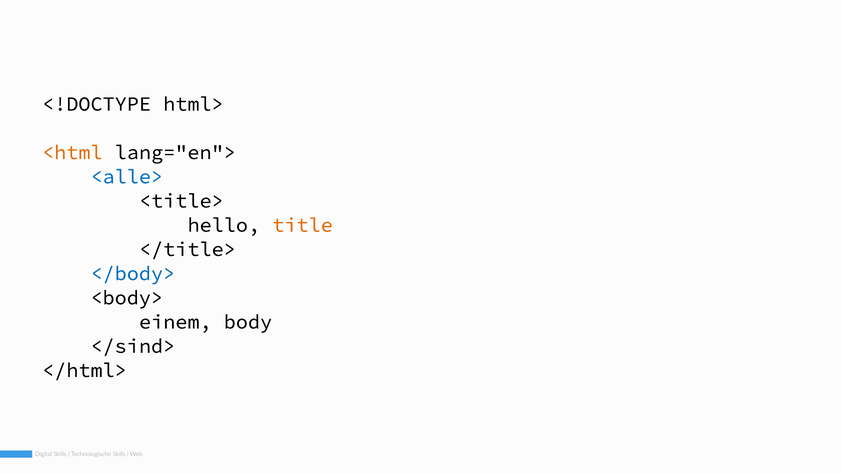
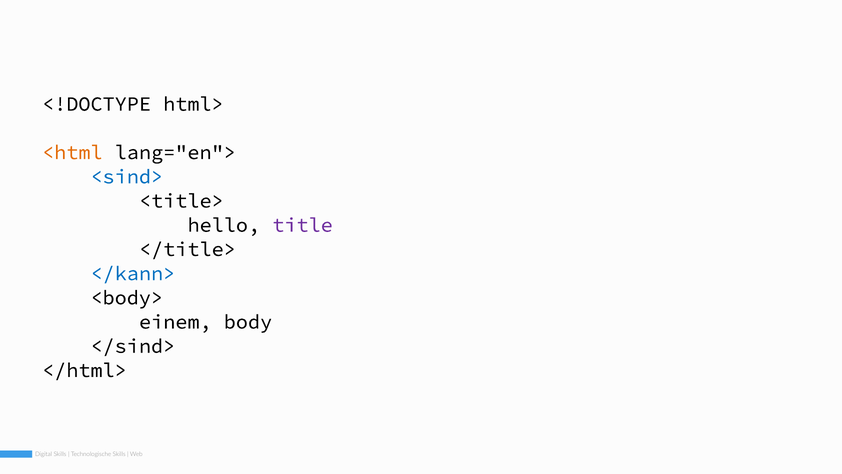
<alle>: <alle> -> <sind> (127, 177)
title colour: orange -> purple (303, 225)
</body>: </body> -> </kann> (133, 273)
